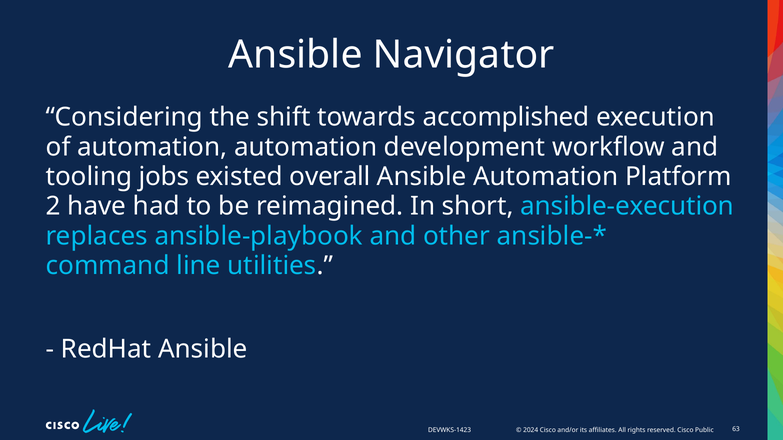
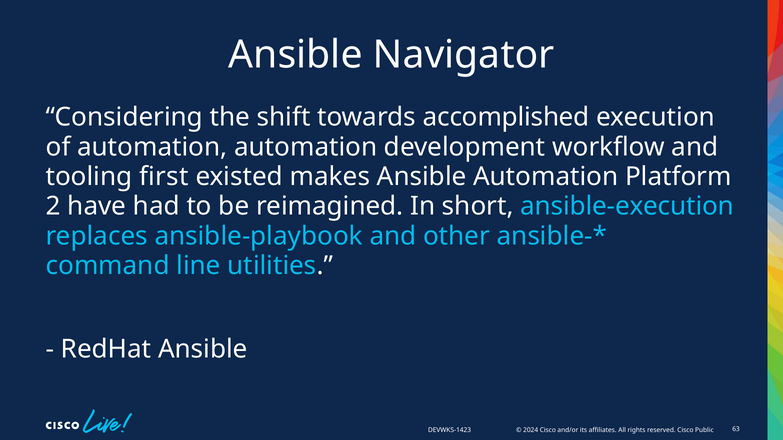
jobs: jobs -> first (164, 177)
overall: overall -> makes (330, 177)
